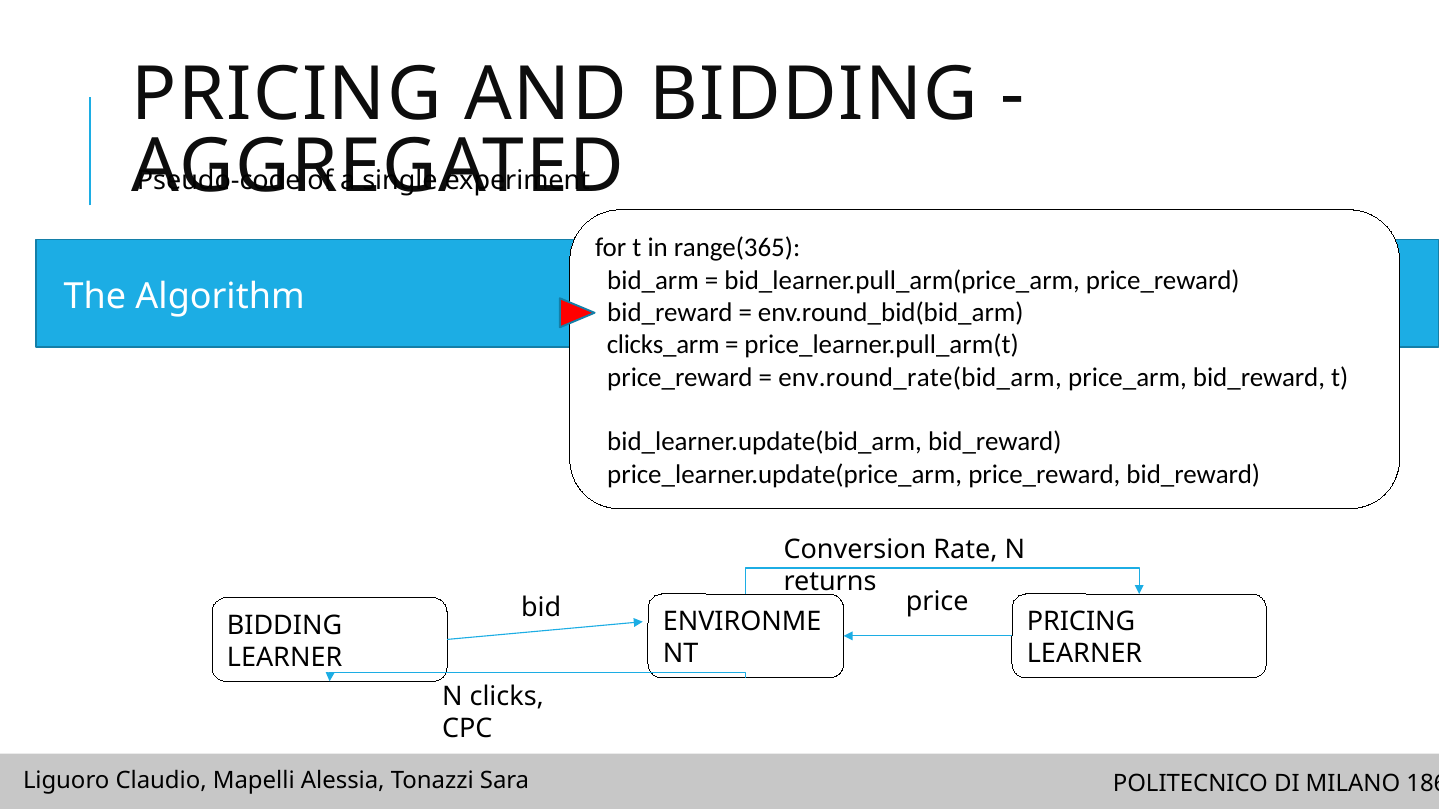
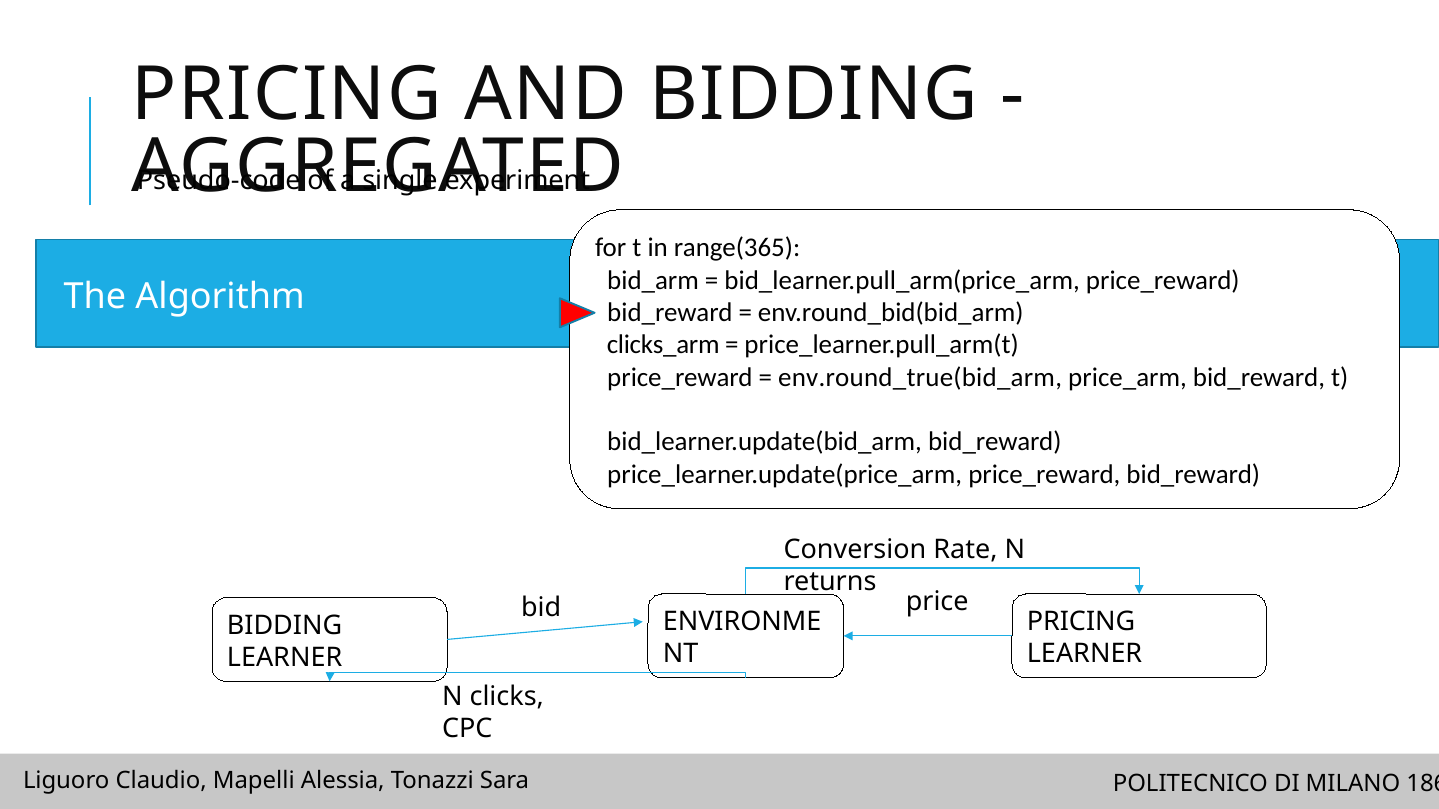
env.round_rate(bid_arm: env.round_rate(bid_arm -> env.round_true(bid_arm (920, 377)
